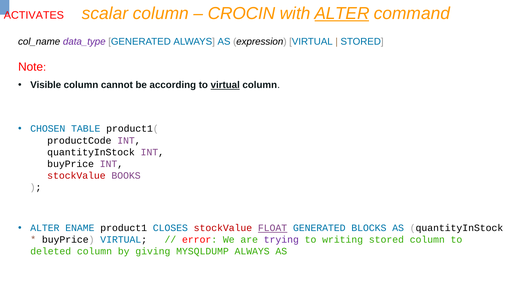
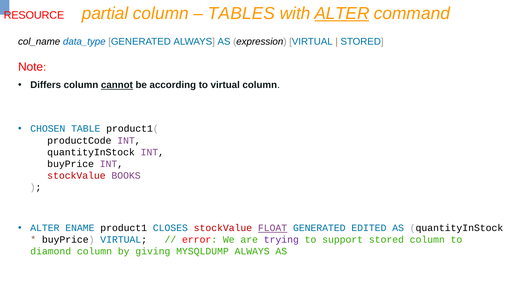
scalar: scalar -> partial (105, 14)
CROCIN: CROCIN -> TABLES (241, 14)
ACTIVATES: ACTIVATES -> RESOURCE (34, 15)
data_type colour: purple -> blue (84, 42)
Visible: Visible -> Differs (46, 85)
cannot underline: none -> present (117, 85)
virtual underline: present -> none (225, 85)
BLOCKS: BLOCKS -> EDITED (369, 228)
writing: writing -> support (343, 240)
deleted: deleted -> diamond (51, 251)
